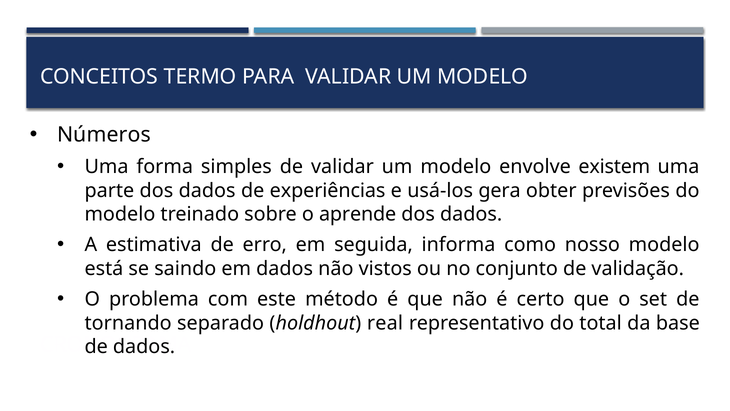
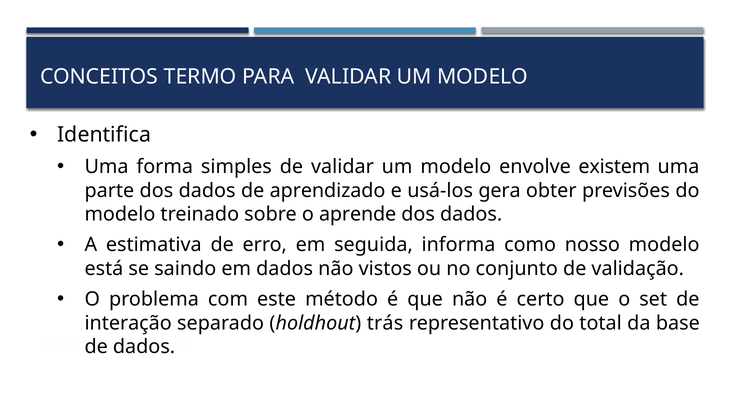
Números: Números -> Identifica (104, 135)
experiências: experiências -> aprendizado (328, 190)
tornando: tornando -> interação (128, 323)
real: real -> trás (385, 323)
